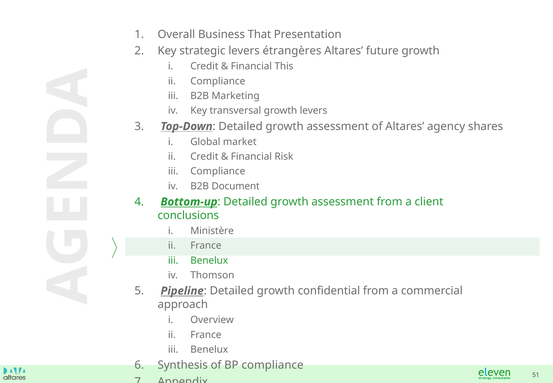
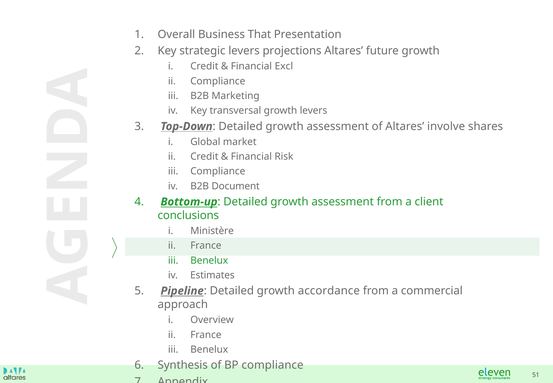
étrangères: étrangères -> projections (292, 51)
This: This -> Excl (284, 66)
agency: agency -> involve (446, 126)
Thomson: Thomson -> Estimates (212, 275)
confidential: confidential -> accordance (329, 291)
